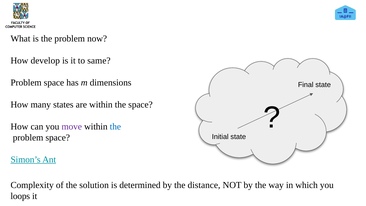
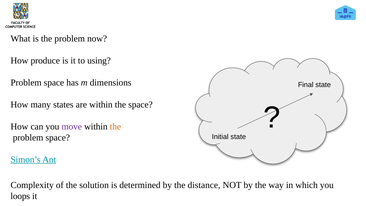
develop: develop -> produce (45, 61)
same: same -> using (99, 61)
the colour: blue -> orange (115, 126)
